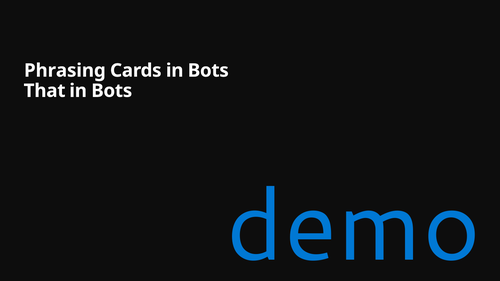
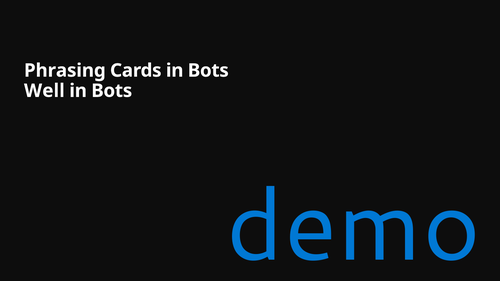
That: That -> Well (44, 91)
